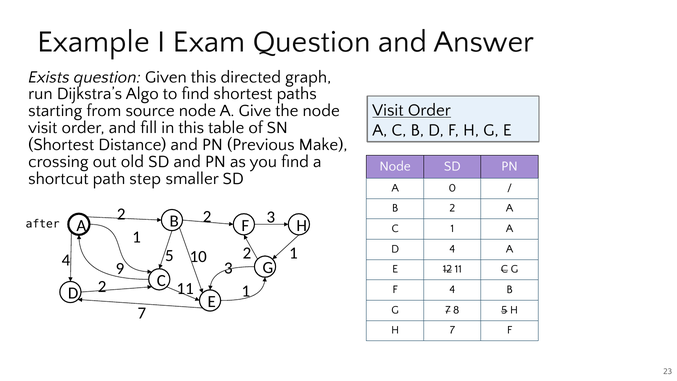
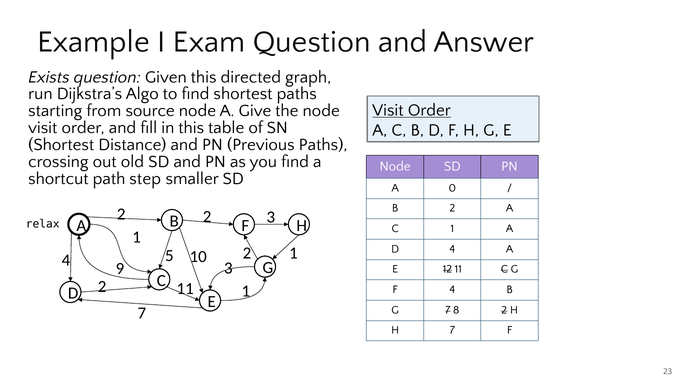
Previous Make: Make -> Paths (323, 145)
after: after -> relax (43, 224)
8 5: 5 -> 2 (504, 310)
